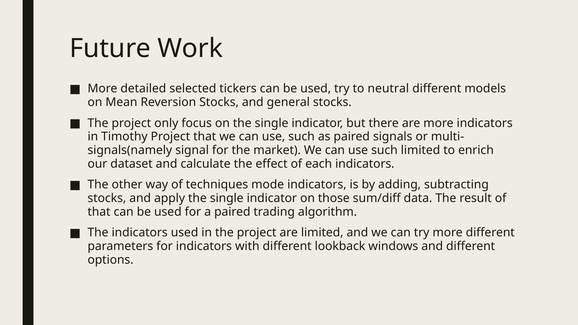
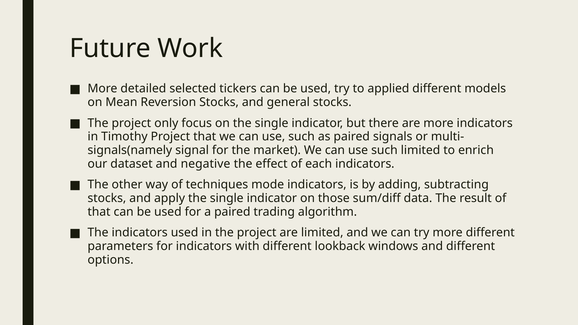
neutral: neutral -> applied (388, 89)
calculate: calculate -> negative (206, 164)
